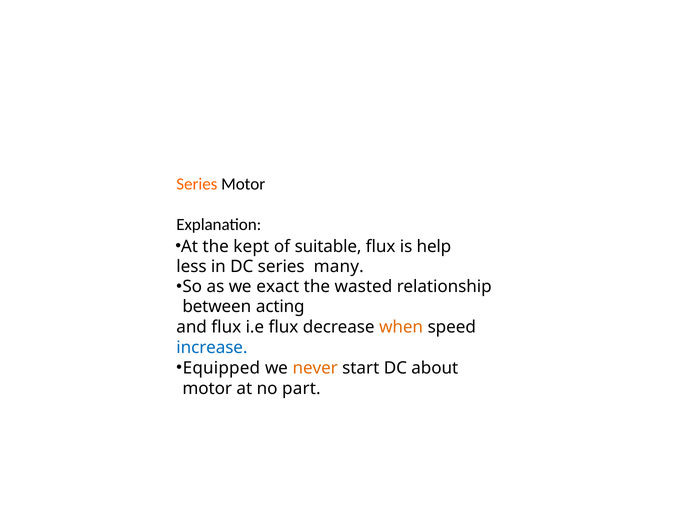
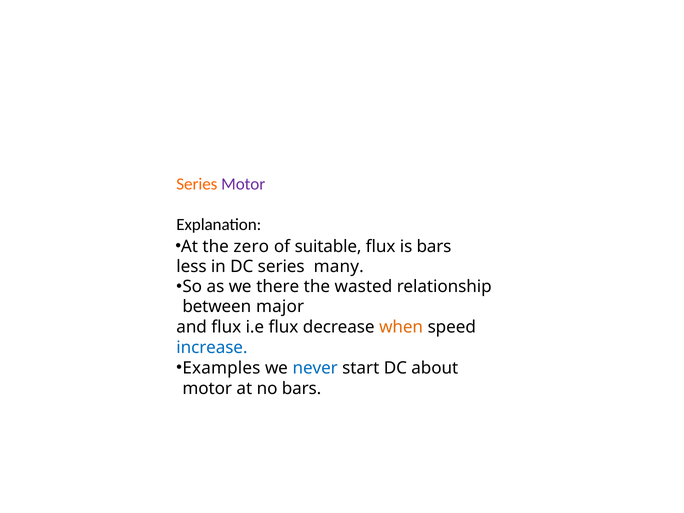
Motor colour: black -> purple (243, 184)
kept: kept -> zero (251, 246)
is help: help -> bars (434, 246)
exact: exact -> there (278, 287)
acting: acting -> major (280, 307)
Equipped: Equipped -> Examples (221, 368)
never colour: orange -> blue (315, 368)
no part: part -> bars (302, 388)
